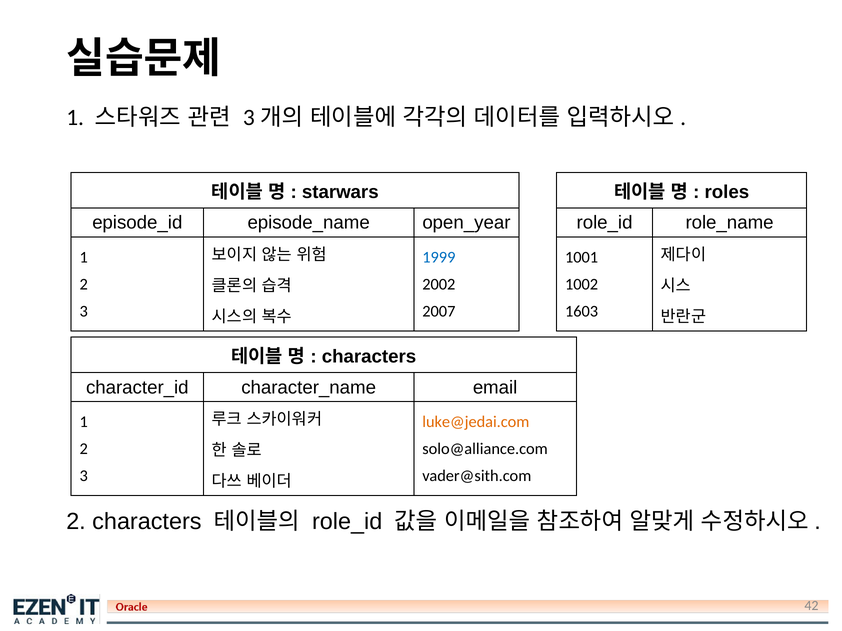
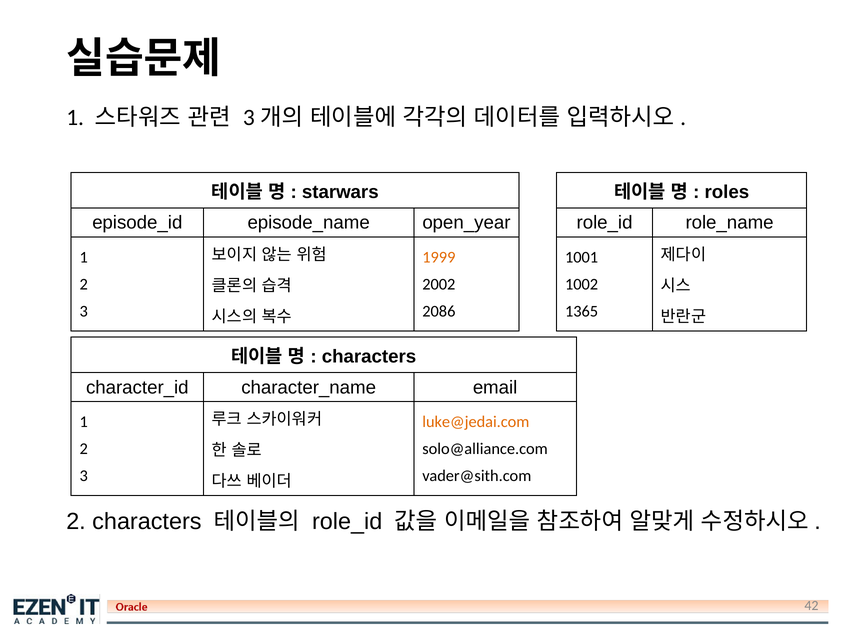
1999 colour: blue -> orange (439, 258)
2007: 2007 -> 2086 (439, 311)
1603: 1603 -> 1365 (582, 311)
